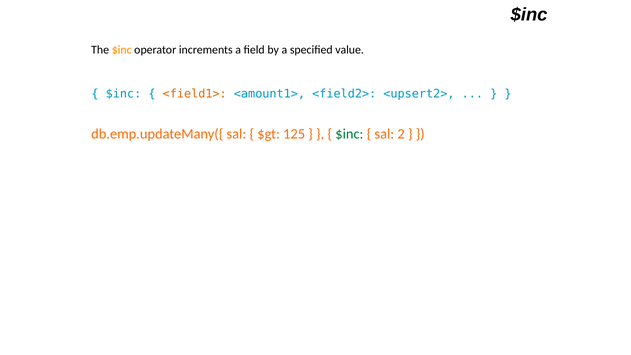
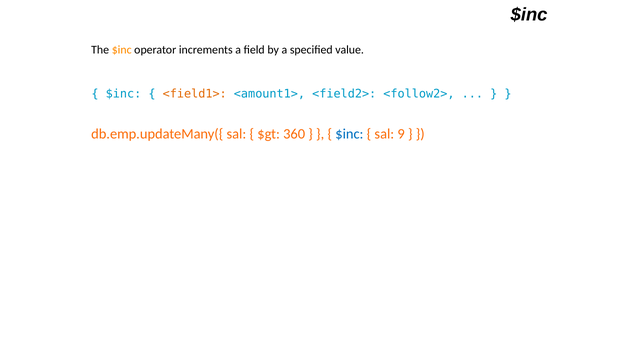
<upsert2>: <upsert2> -> <follow2> (419, 94)
125: 125 -> 360 (294, 134)
$inc colour: green -> blue (349, 134)
2: 2 -> 9 (401, 134)
